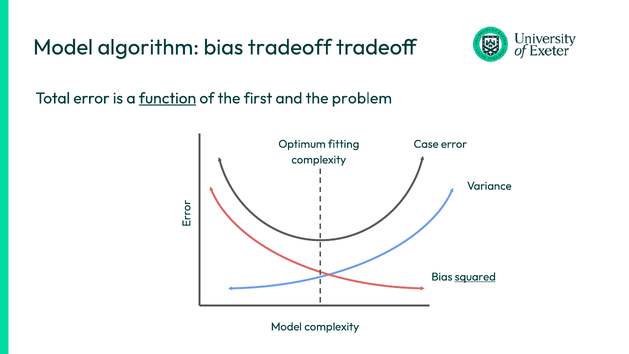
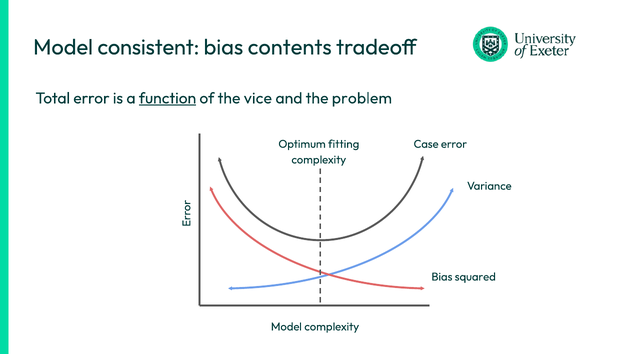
algorithm: algorithm -> consistent (148, 47)
bias tradeoff: tradeoff -> contents (290, 47)
first: first -> vice (258, 98)
squared underline: present -> none (475, 277)
